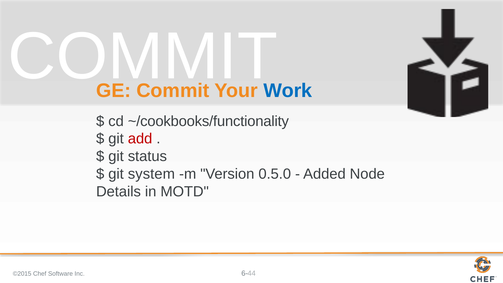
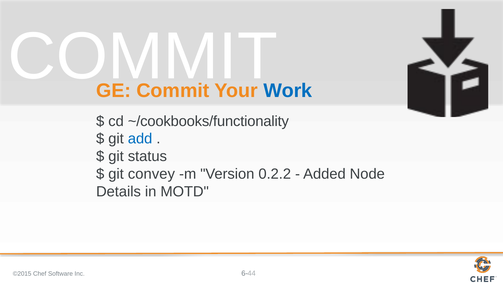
add colour: red -> blue (140, 139)
system: system -> convey (151, 174)
0.5.0: 0.5.0 -> 0.2.2 (275, 174)
